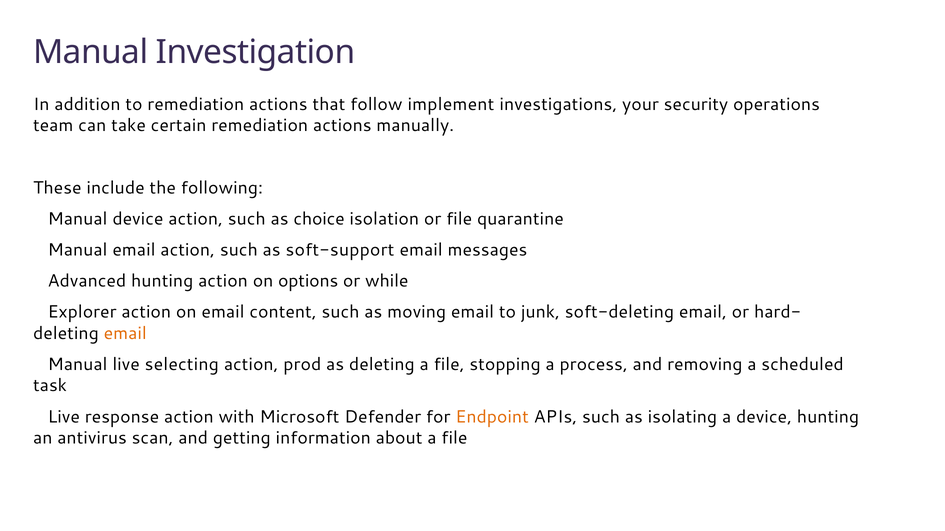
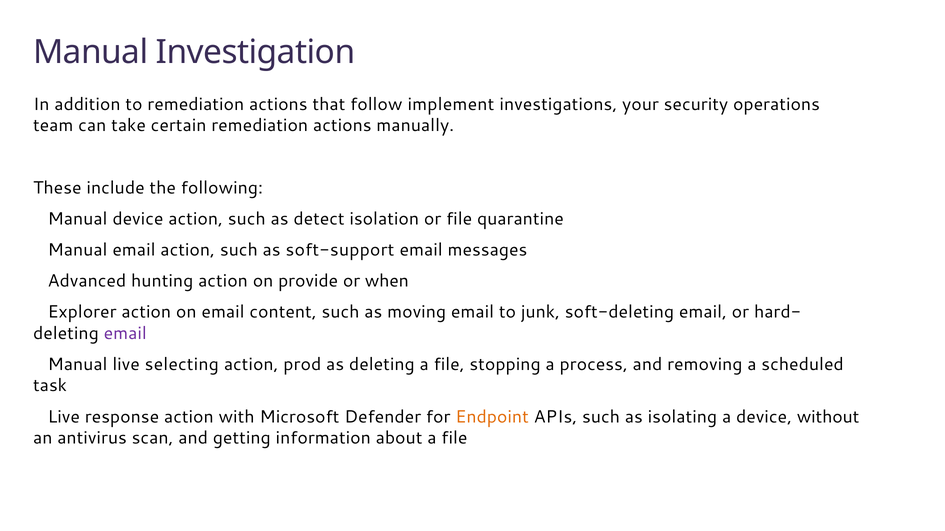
choice: choice -> detect (319, 219)
options: options -> provide (308, 281)
while: while -> when (387, 281)
email colour: orange -> purple (125, 334)
device hunting: hunting -> without (828, 417)
